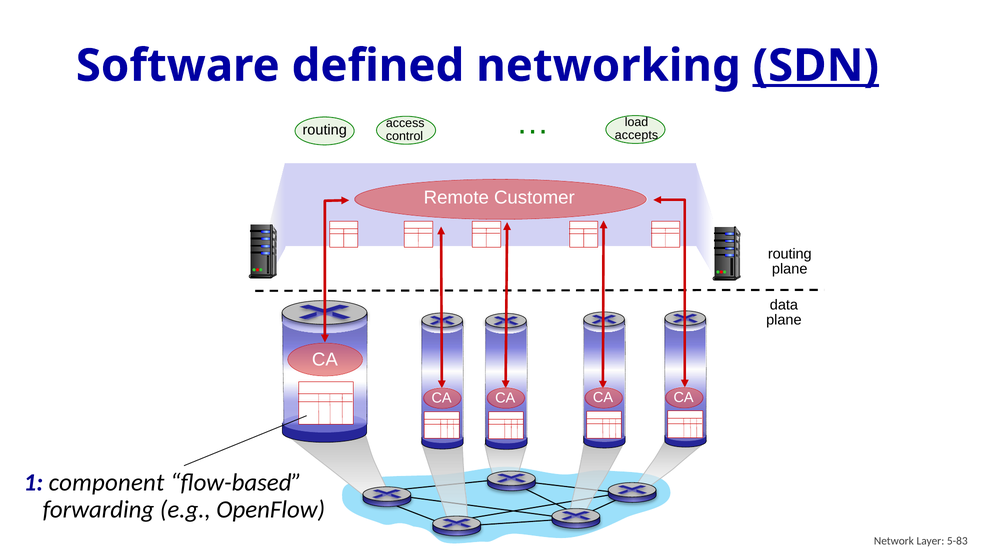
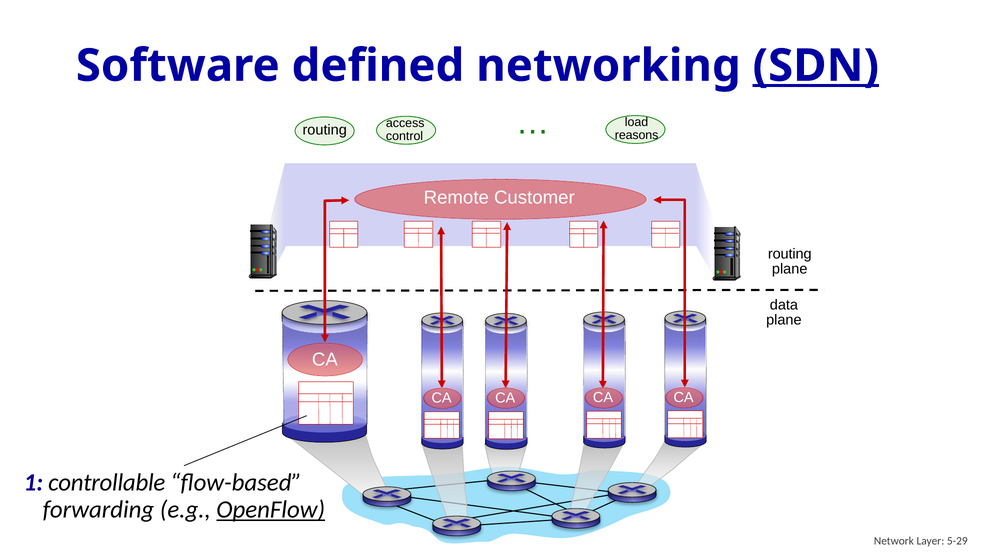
accepts: accepts -> reasons (637, 135)
component: component -> controllable (107, 483)
OpenFlow underline: none -> present (271, 510)
5-83: 5-83 -> 5-29 (957, 541)
